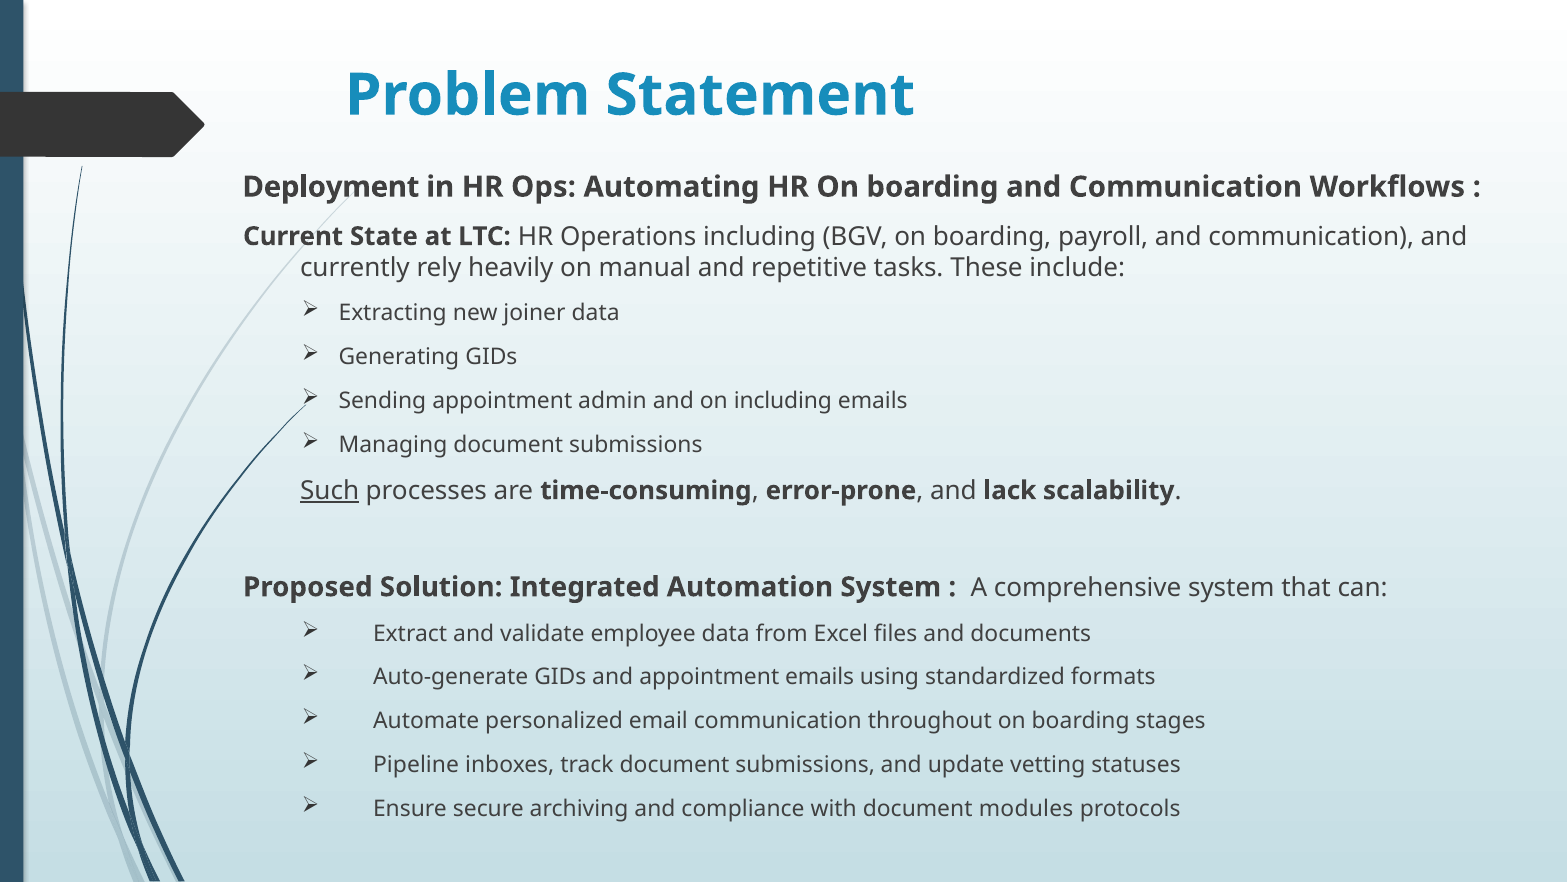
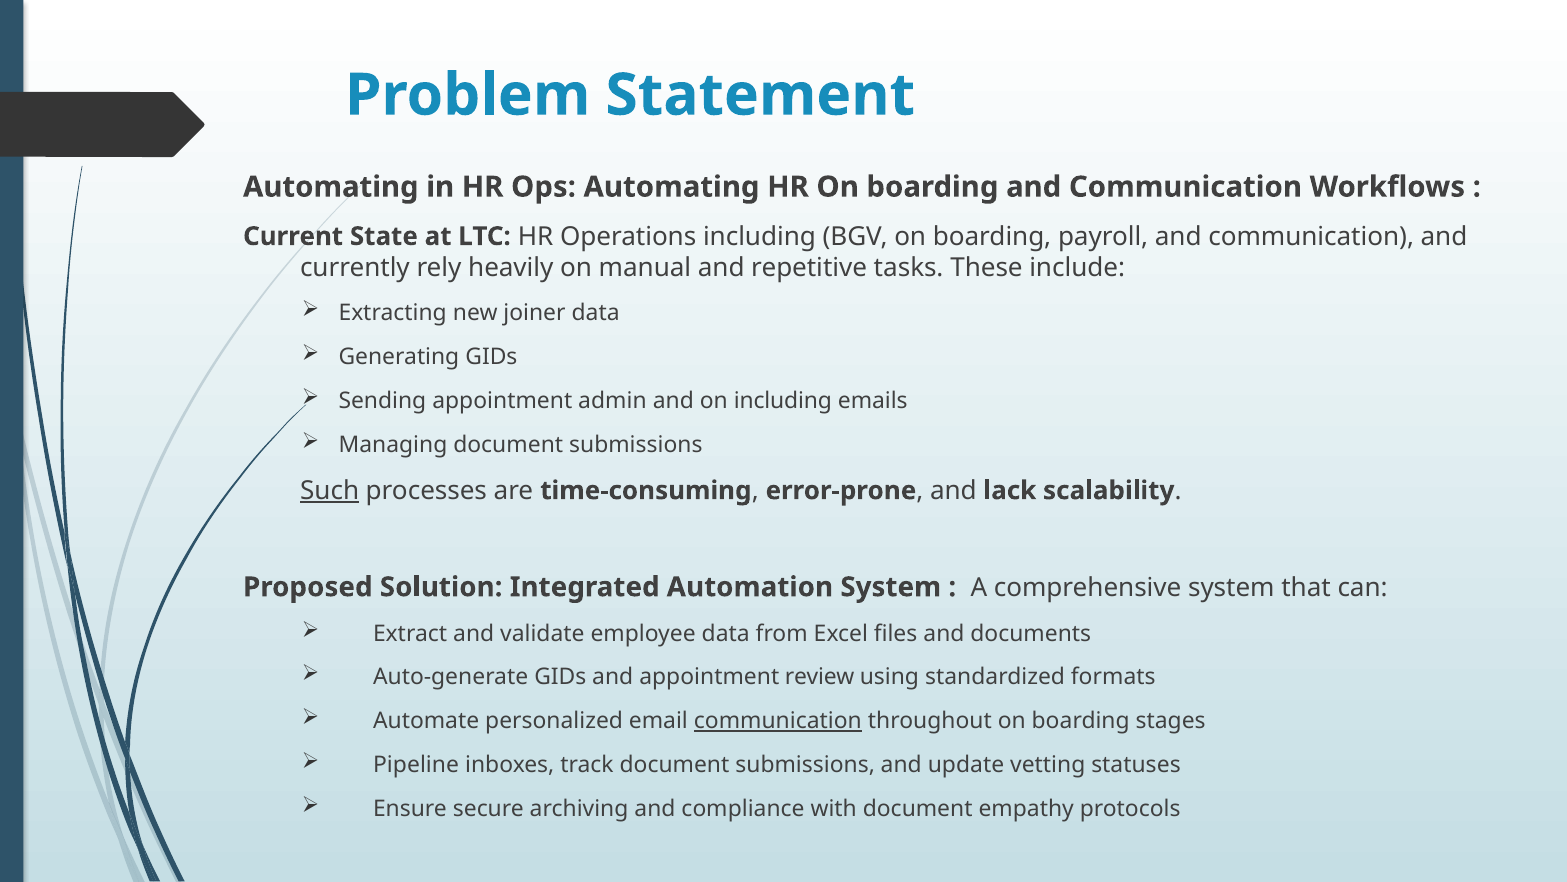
Deployment: Deployment -> Automating (331, 187)
appointment emails: emails -> review (820, 677)
communication underline: none -> present (778, 721)
modules: modules -> empathy (1026, 808)
